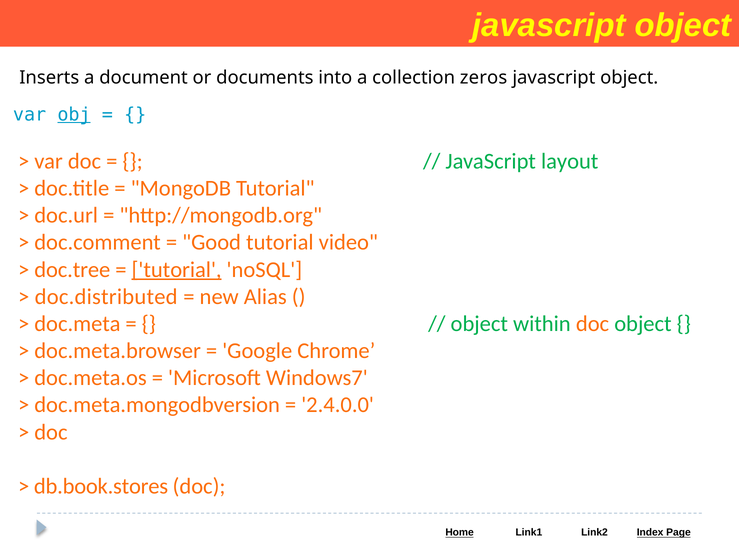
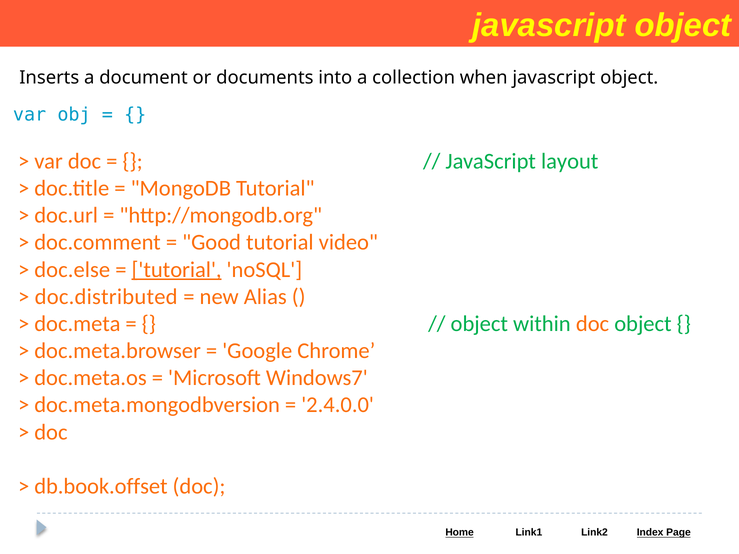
zeros: zeros -> when (484, 78)
obj underline: present -> none (74, 115)
doc.tree: doc.tree -> doc.else (72, 270)
db.book.stores: db.book.stores -> db.book.offset (101, 486)
